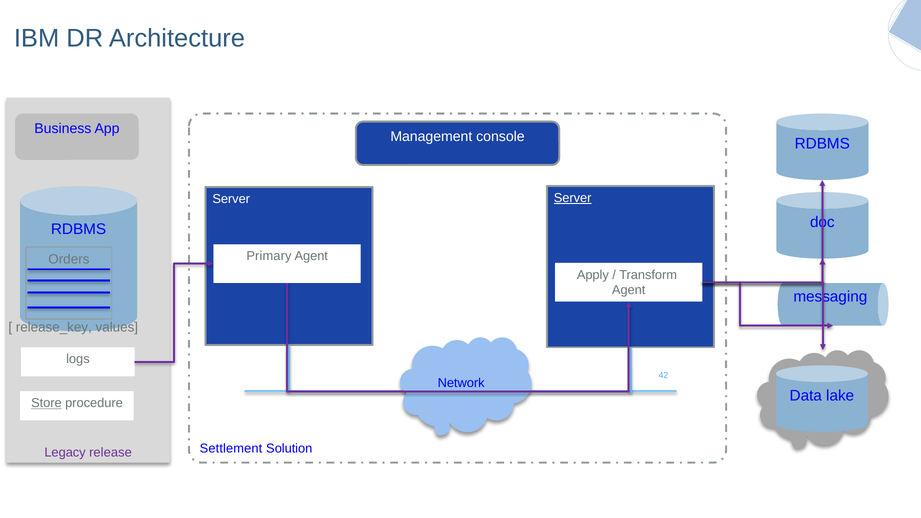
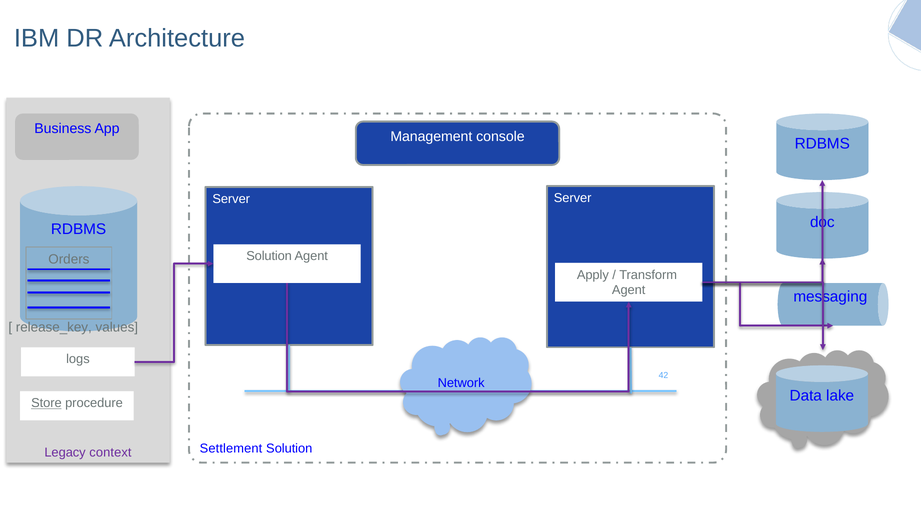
Server underline: present -> none (573, 198)
Primary: Primary -> Solution (269, 256)
release: release -> context (110, 453)
